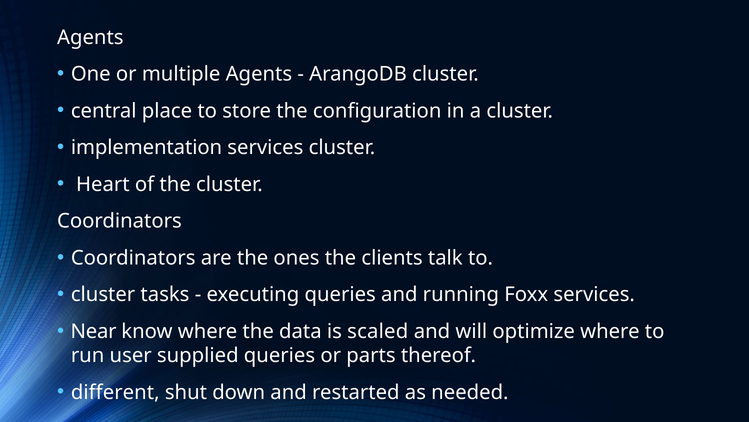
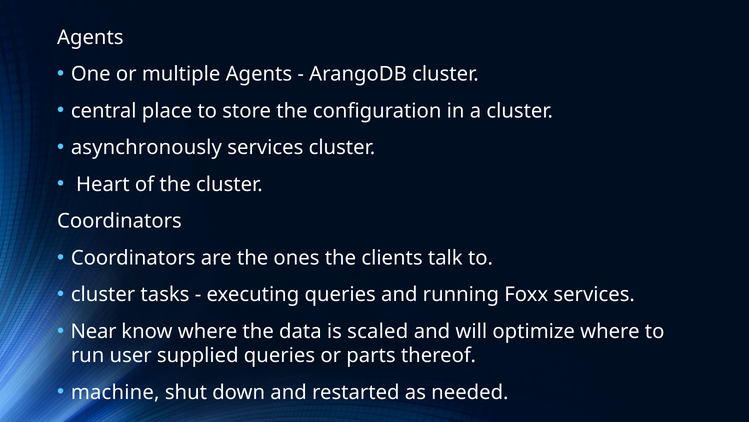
implementation: implementation -> asynchronously (146, 147)
different: different -> machine (115, 392)
